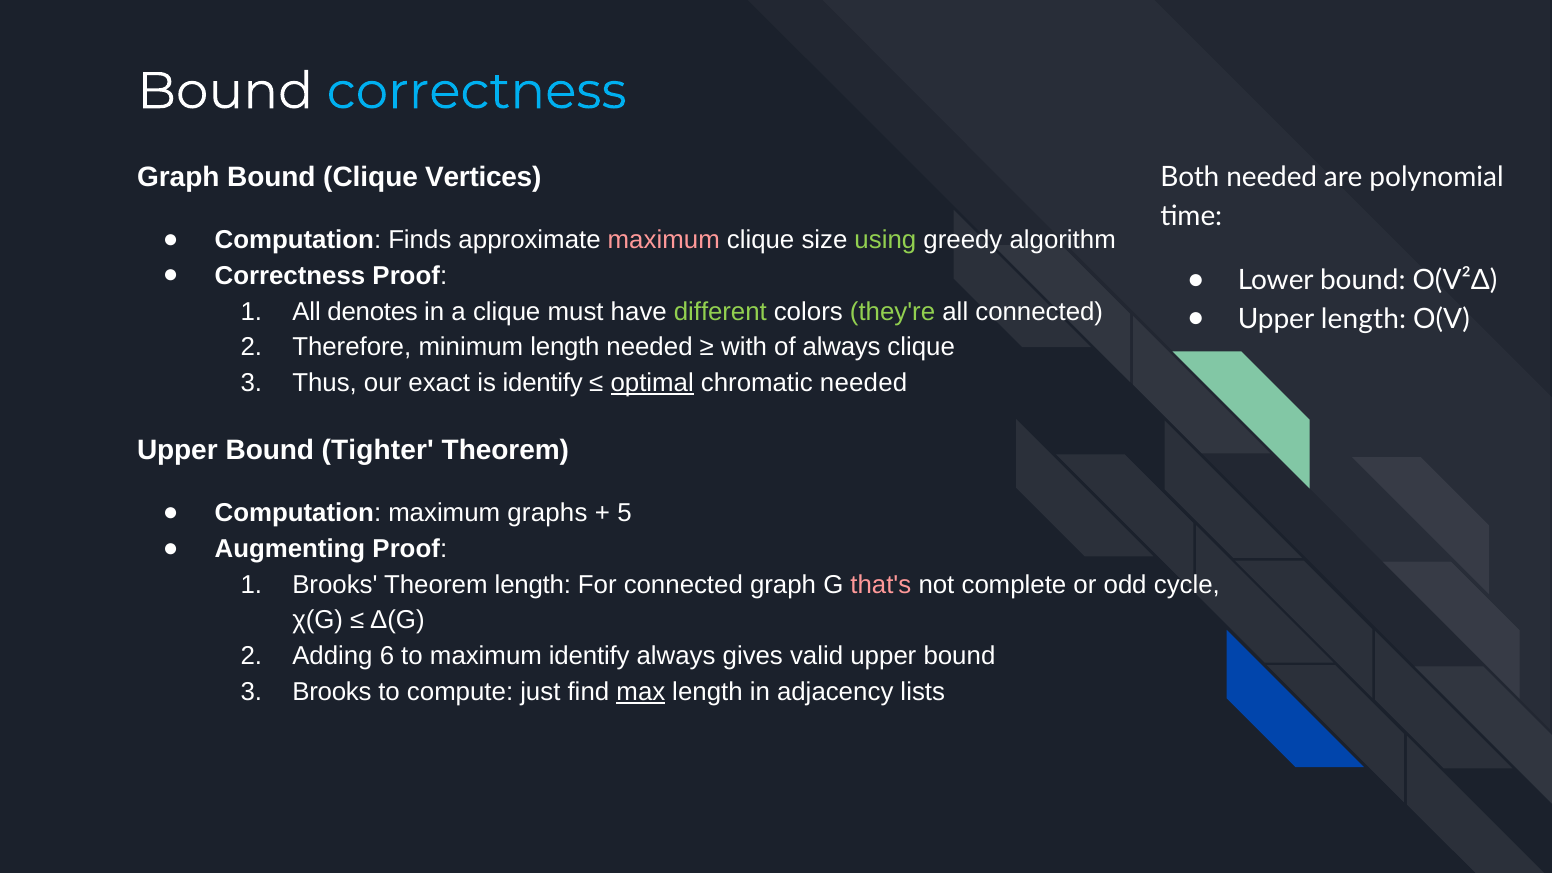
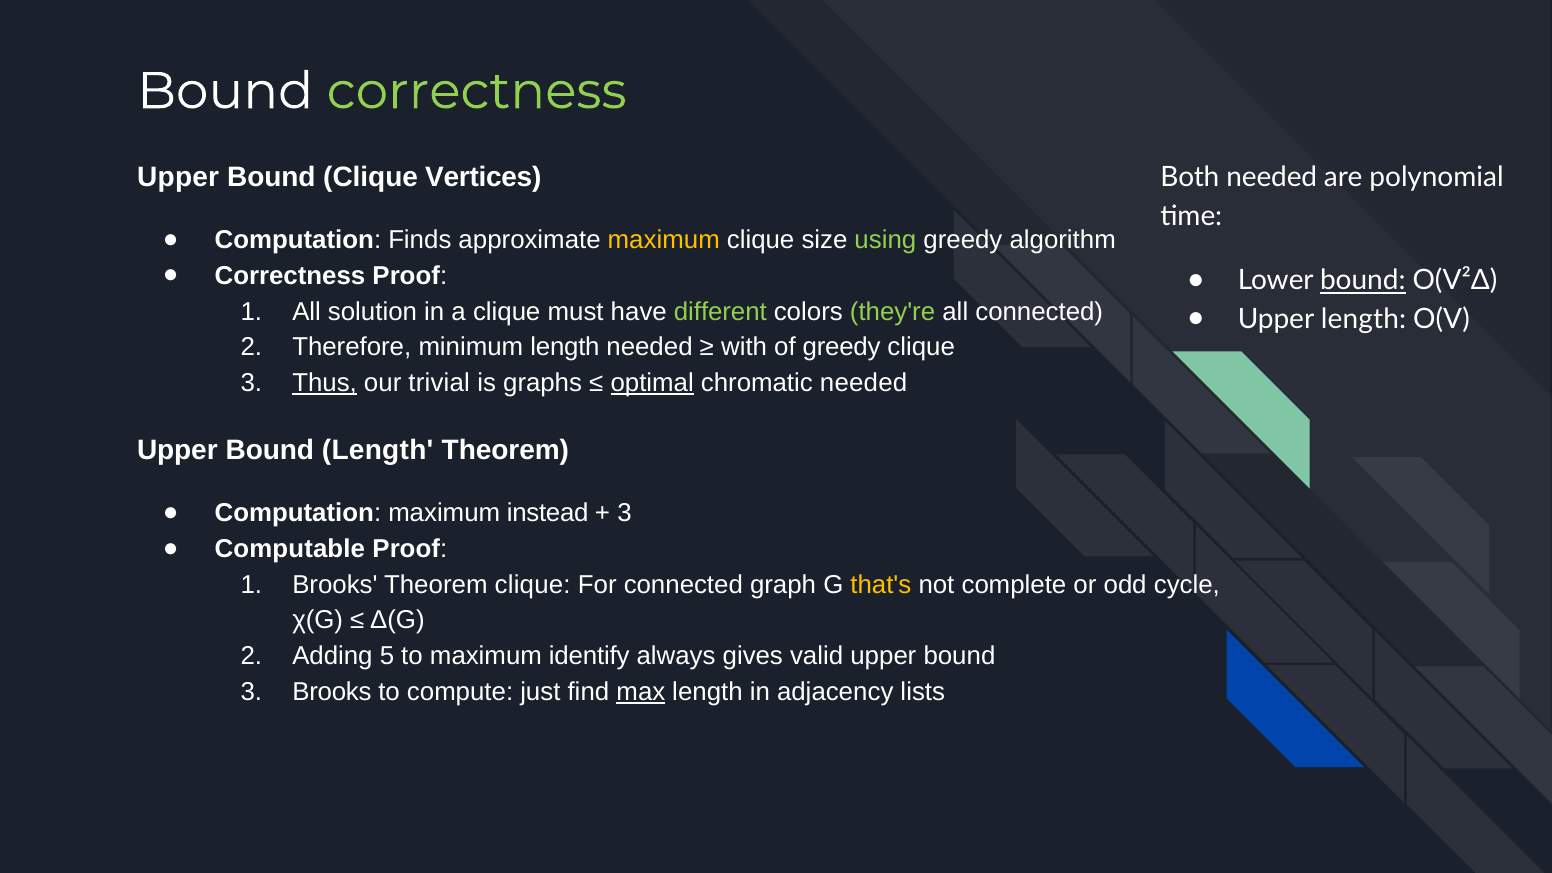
correctness colour: light blue -> light green (477, 91)
Graph: Graph -> Upper (178, 177)
maximum colour: pink -> yellow (664, 240)
bound underline: none -> present (1363, 281)
denotes: denotes -> solution (372, 312)
of always: always -> greedy (842, 347)
Thus underline: none -> present (325, 383)
exact: exact -> trivial (439, 383)
is identify: identify -> graphs (543, 383)
Bound Tighter: Tighter -> Length (378, 451)
graphs: graphs -> instead (548, 513)
5: 5 -> 3 (624, 513)
Augmenting: Augmenting -> Computable (290, 549)
Theorem length: length -> clique (533, 585)
that's colour: pink -> yellow (881, 585)
6: 6 -> 5 (387, 656)
